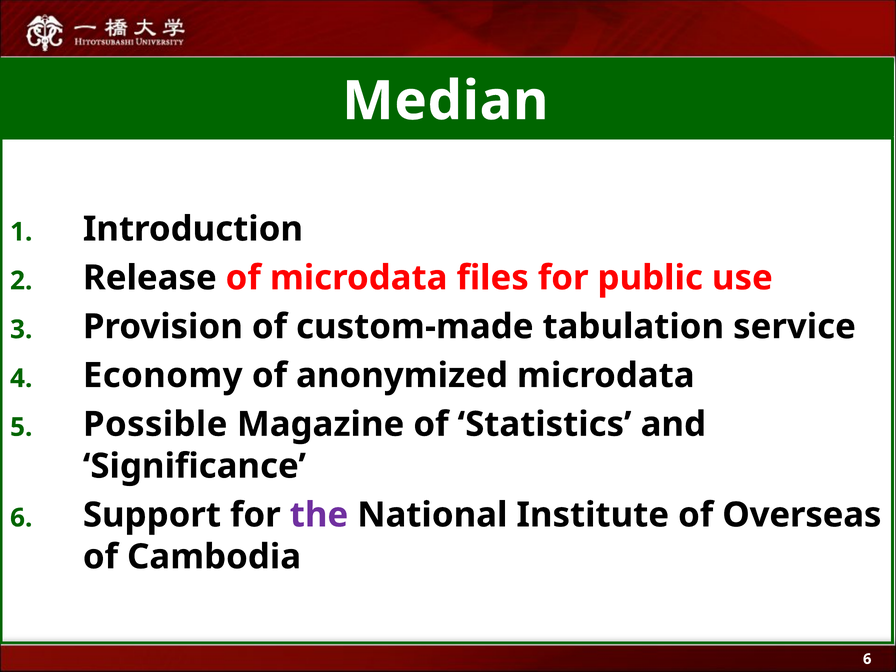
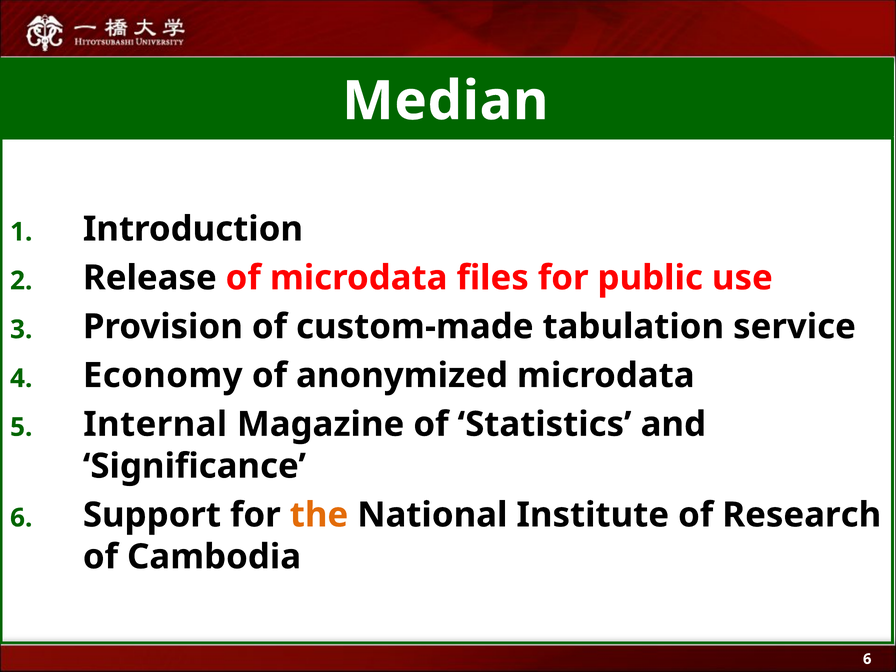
Possible: Possible -> Internal (155, 424)
the colour: purple -> orange (319, 515)
Overseas: Overseas -> Research (802, 515)
